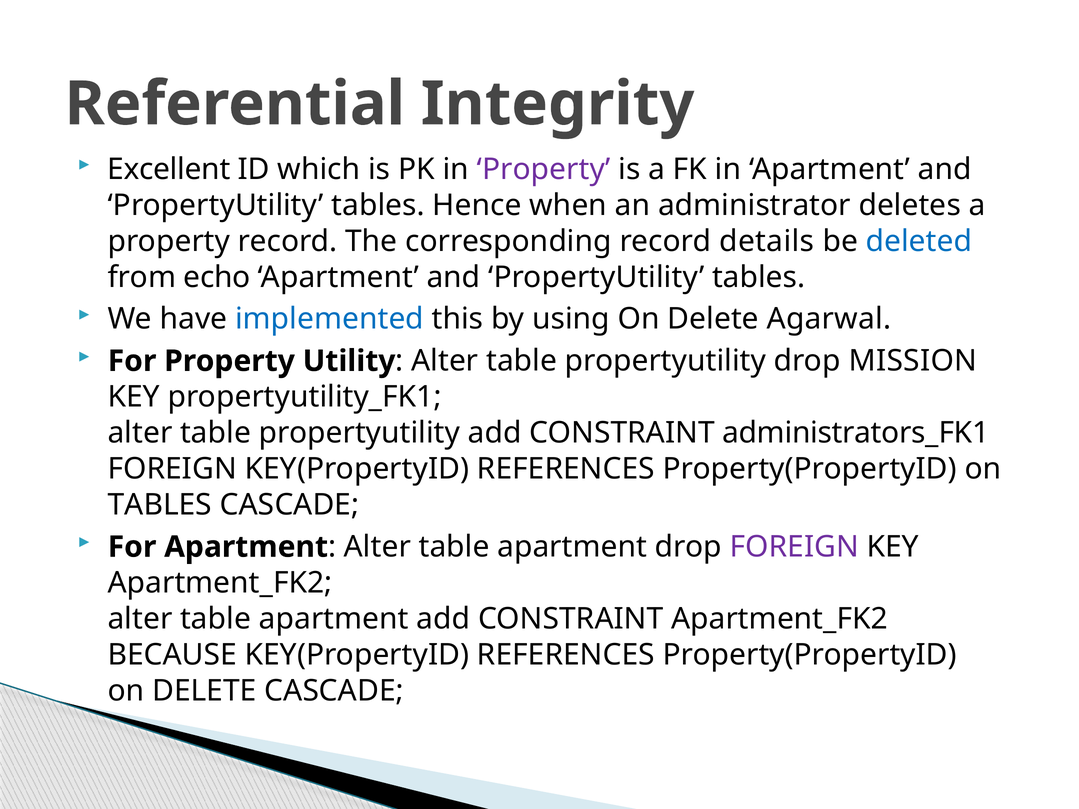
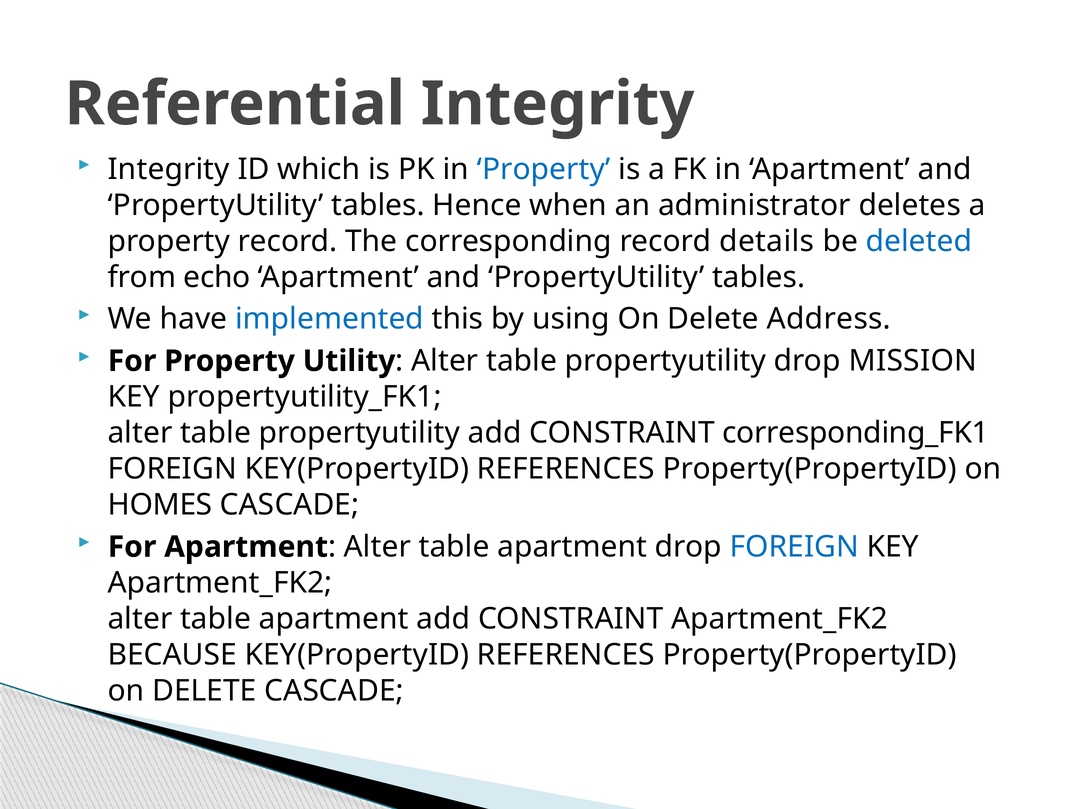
Excellent: Excellent -> Integrity (169, 169)
Property colour: purple -> blue (544, 169)
Agarwal: Agarwal -> Address (829, 319)
administrators_FK1: administrators_FK1 -> corresponding_FK1 (856, 433)
TABLES: TABLES -> HOMES (160, 505)
FOREIGN colour: purple -> blue (794, 547)
